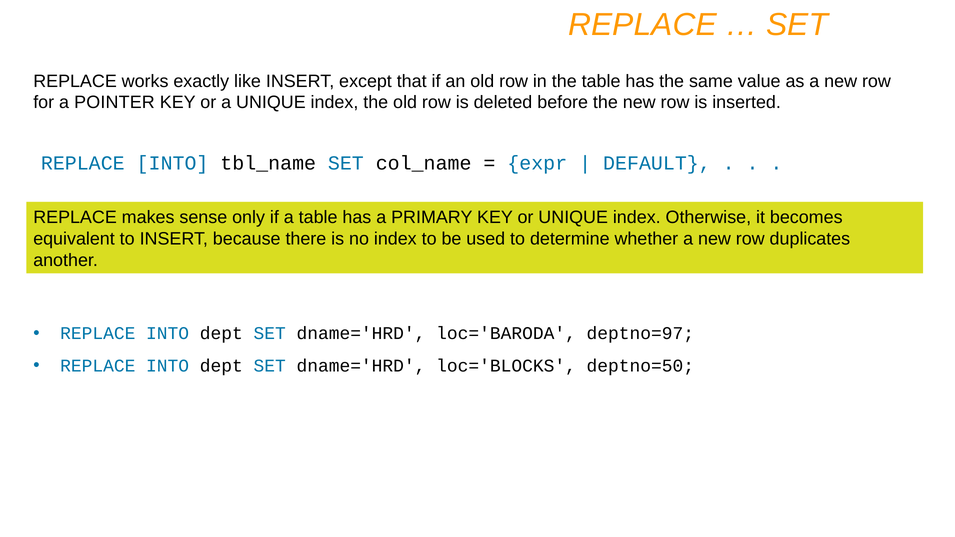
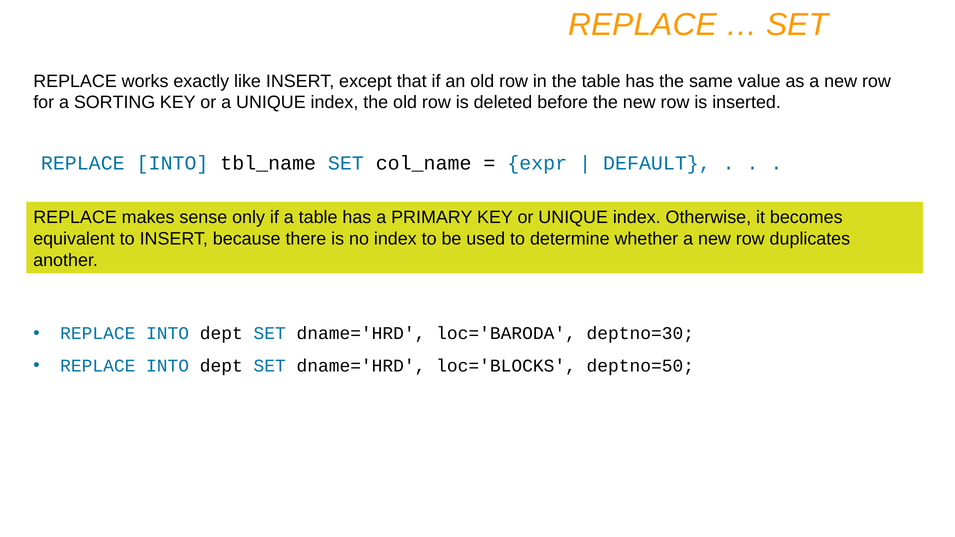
POINTER: POINTER -> SORTING (115, 103)
deptno=97: deptno=97 -> deptno=30 (640, 334)
